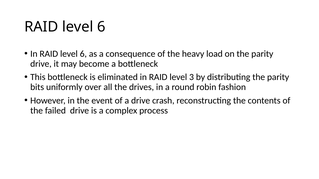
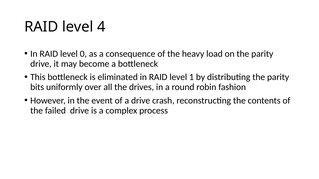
6: 6 -> 4 (101, 27)
In RAID level 6: 6 -> 0 (83, 54)
3: 3 -> 1 (192, 77)
